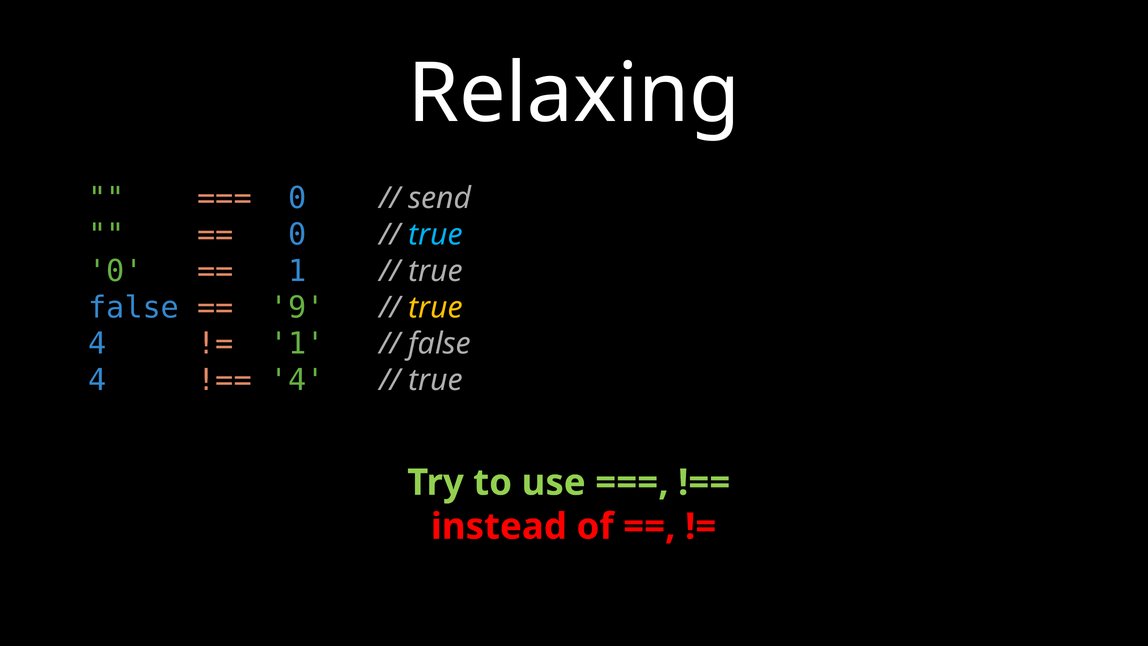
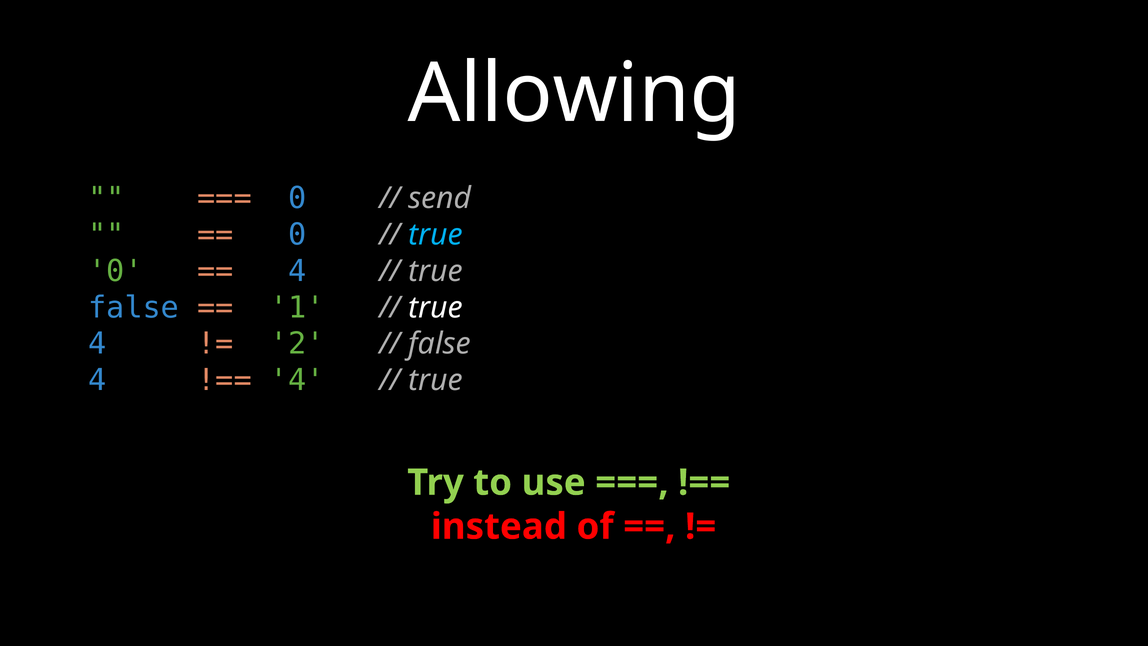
Relaxing: Relaxing -> Allowing (574, 94)
1: 1 -> 4 (297, 271)
9: 9 -> 1 (297, 307)
true colour: yellow -> white (436, 307)
1: 1 -> 2 (297, 344)
